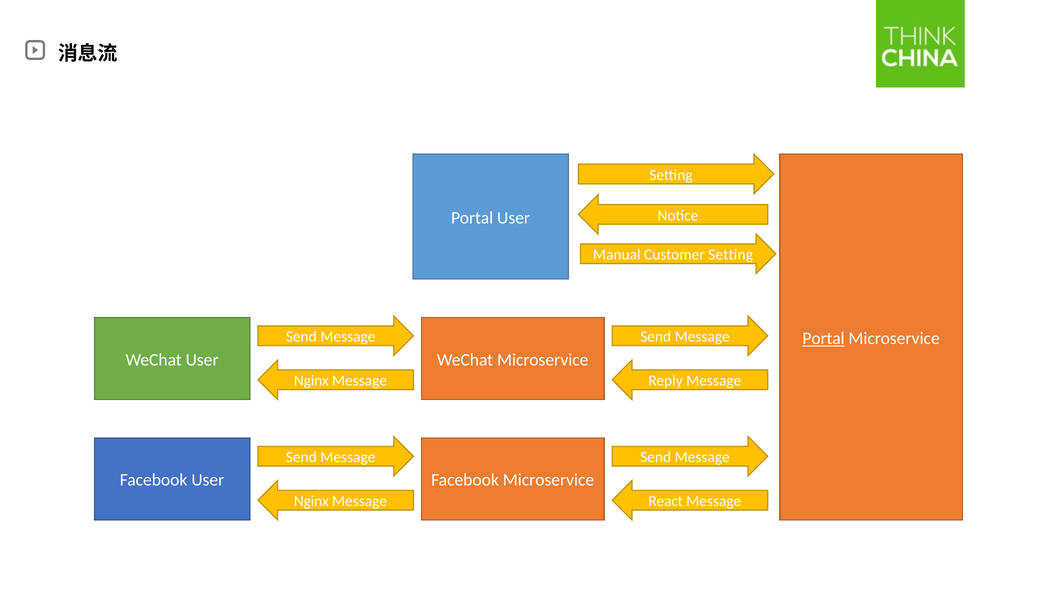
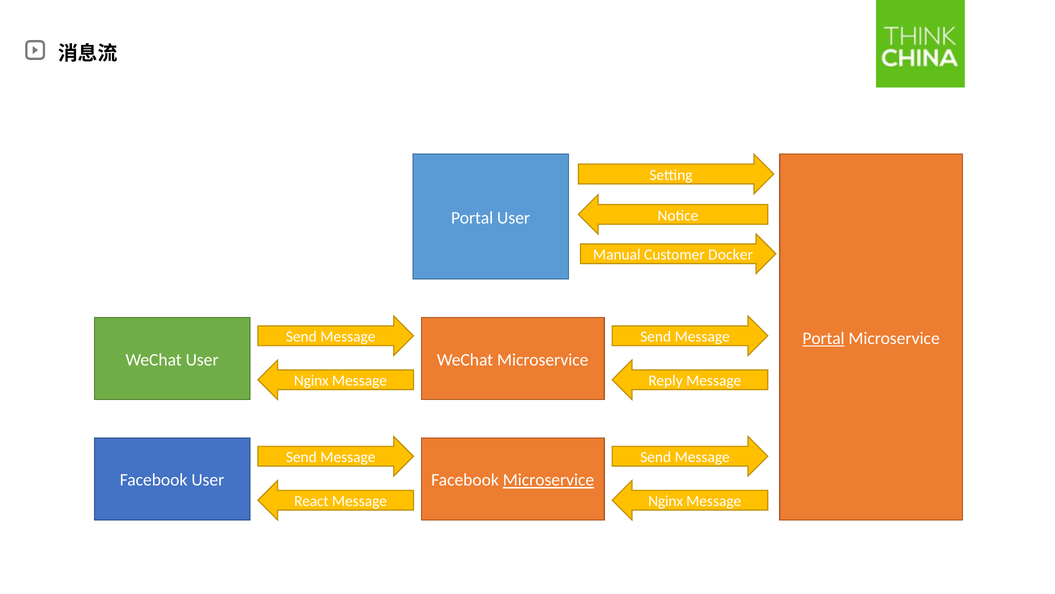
Customer Setting: Setting -> Docker (731, 255)
Microservice underline: none -> present (549, 480)
Nginx: Nginx -> React (311, 501)
React: React -> Nginx (666, 501)
